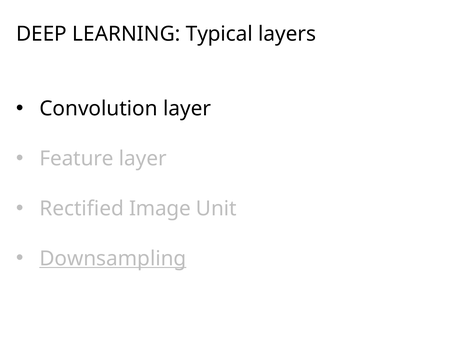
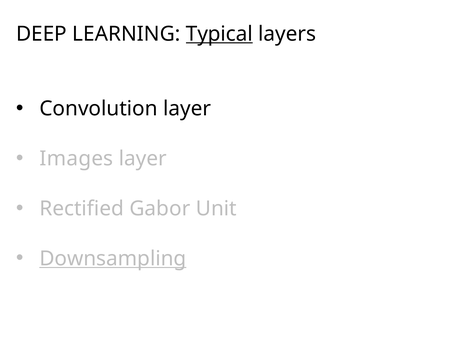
Typical underline: none -> present (219, 34)
Feature: Feature -> Images (76, 159)
Image: Image -> Gabor (160, 209)
